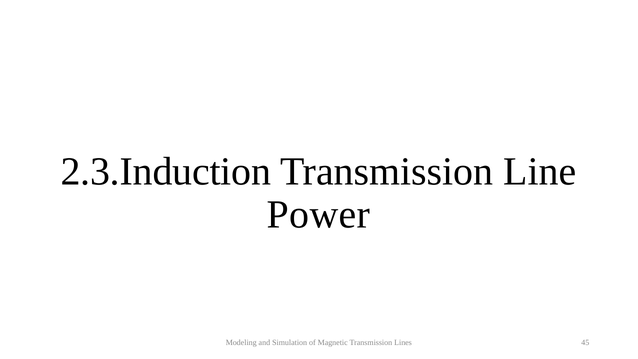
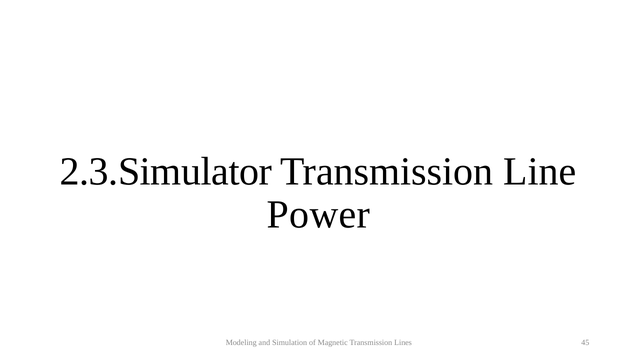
2.3.Induction: 2.3.Induction -> 2.3.Simulator (166, 171)
